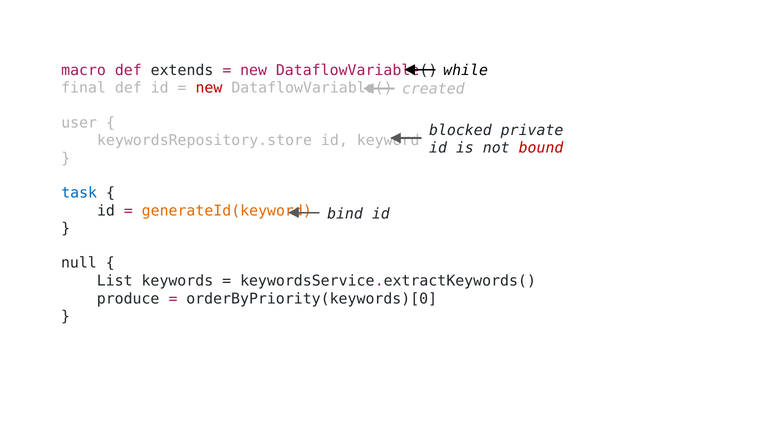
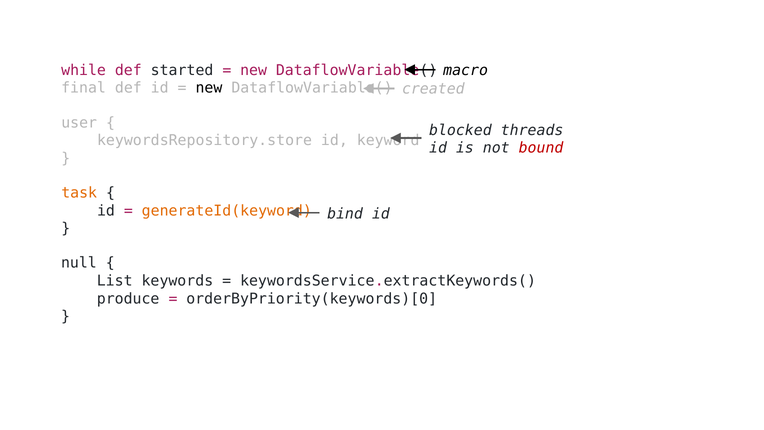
macro: macro -> while (84, 70)
extends: extends -> started (182, 70)
while: while -> macro (466, 71)
new colour: red -> black (209, 88)
private: private -> threads (532, 130)
task colour: blue -> orange (79, 193)
